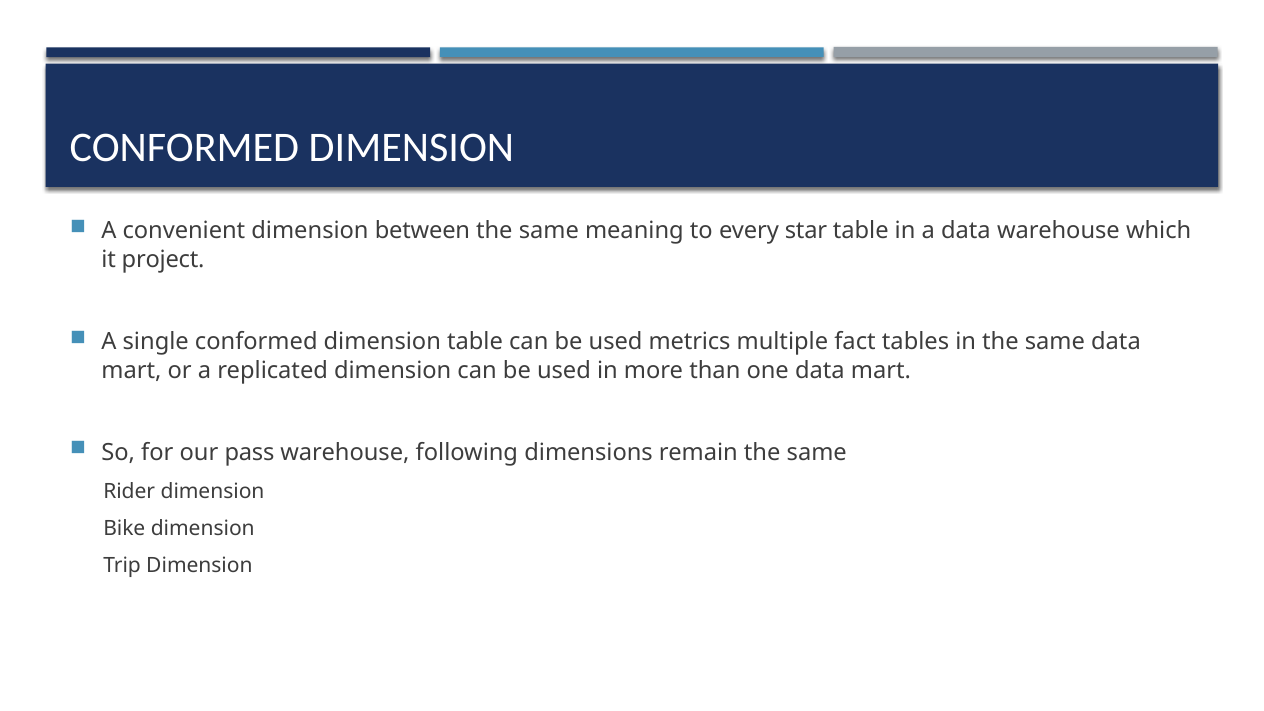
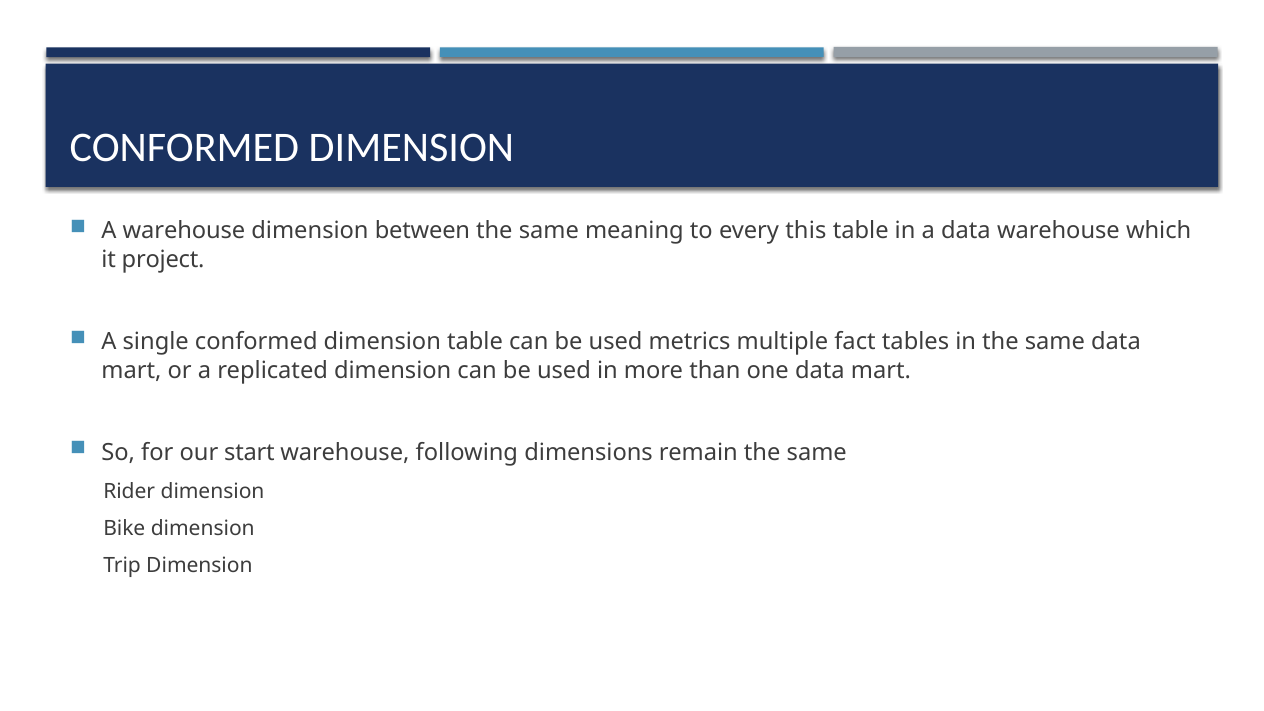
A convenient: convenient -> warehouse (184, 231)
star: star -> this (806, 231)
pass: pass -> start (249, 452)
